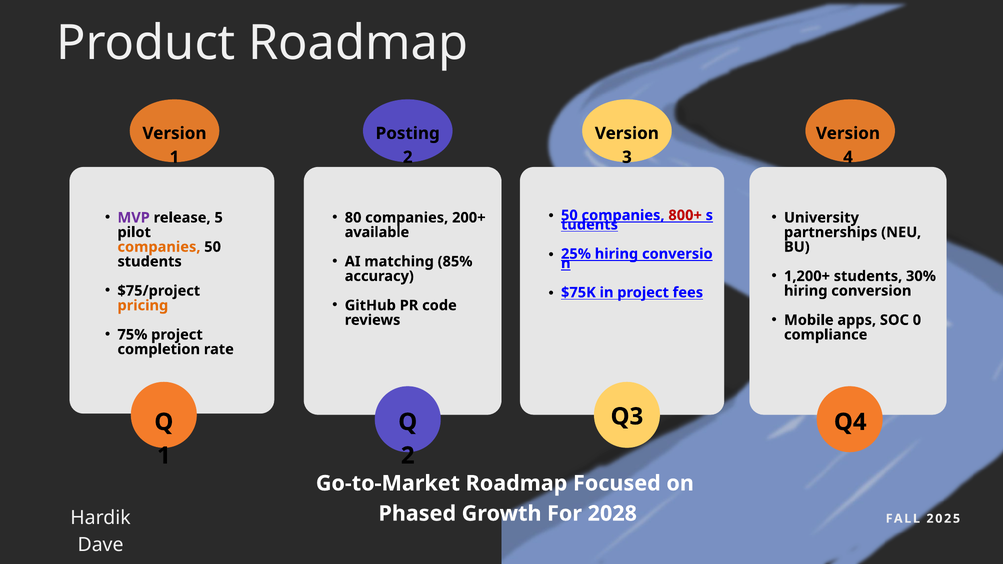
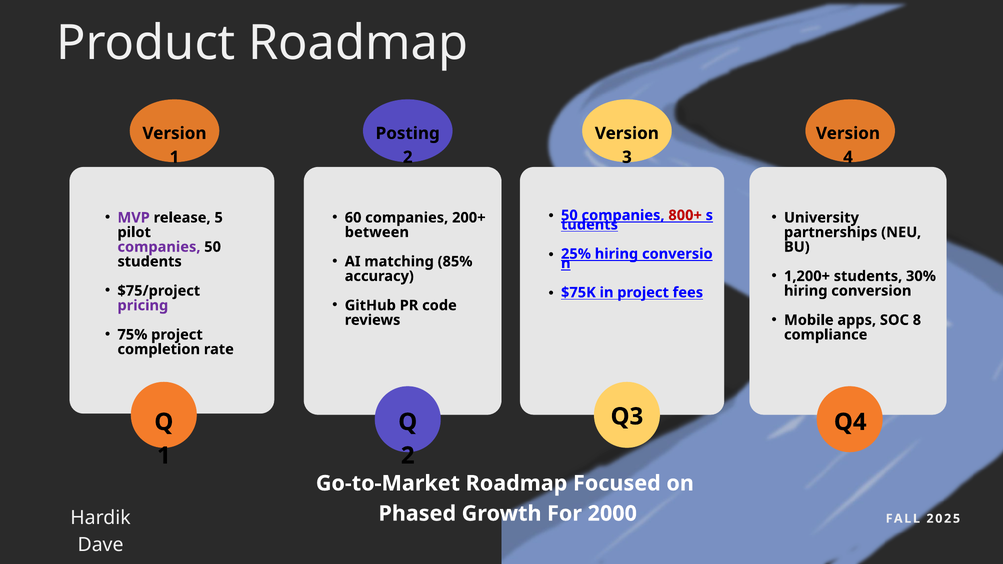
80: 80 -> 60 (353, 218)
available: available -> between (377, 232)
companies colour: orange -> purple (159, 247)
pricing colour: orange -> purple (143, 306)
0: 0 -> 8 (917, 320)
2028: 2028 -> 2000 (612, 514)
